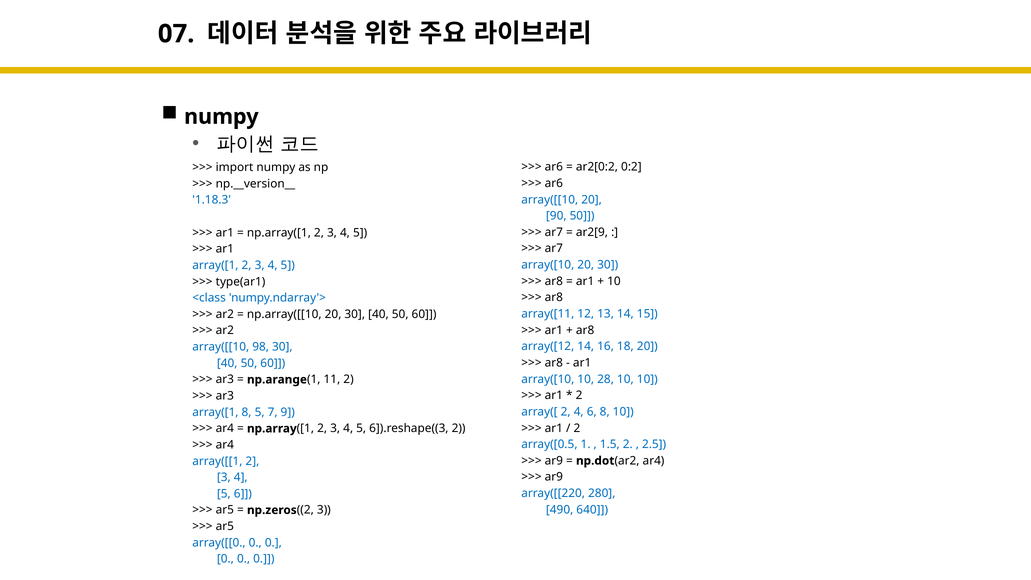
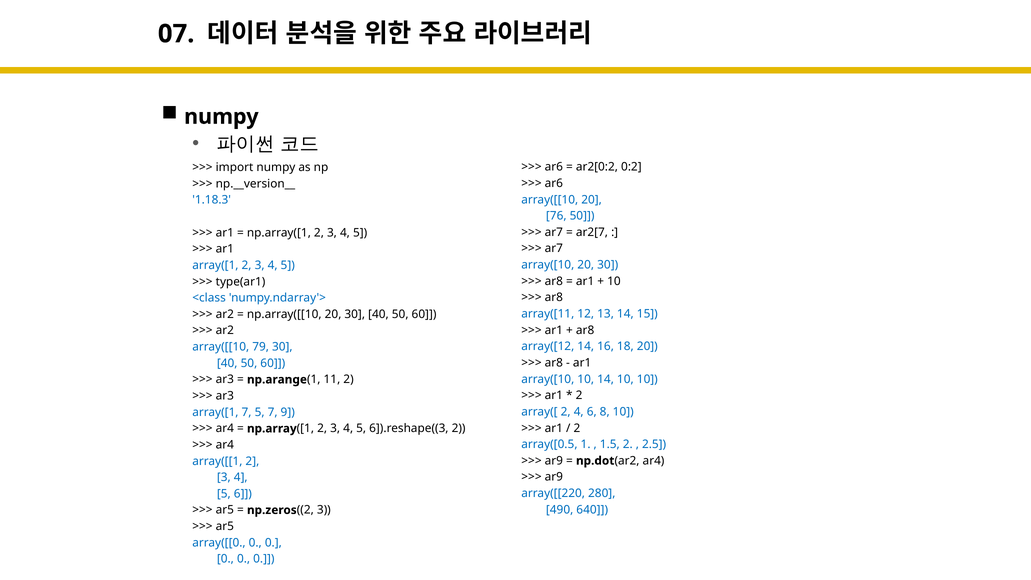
90: 90 -> 76 (556, 216)
ar2[9: ar2[9 -> ar2[7 (592, 232)
98: 98 -> 79 (261, 347)
10 28: 28 -> 14 (606, 379)
array([1 8: 8 -> 7 (247, 412)
